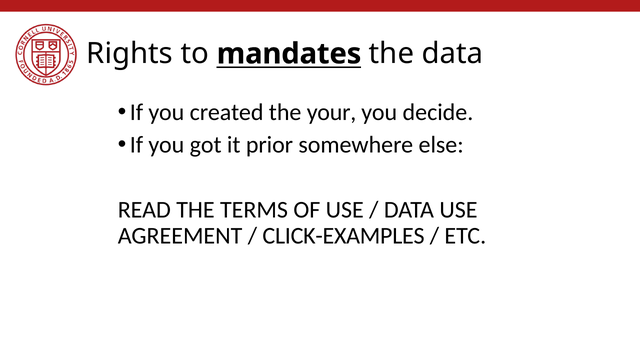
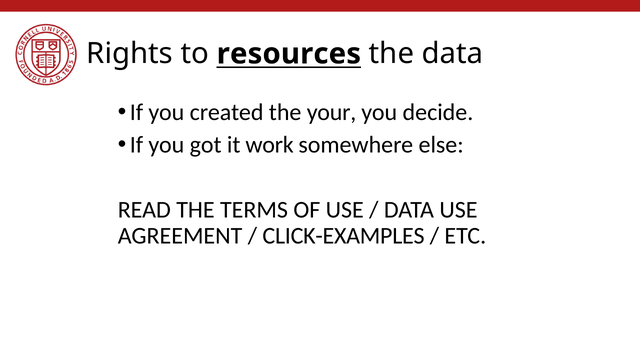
mandates: mandates -> resources (289, 54)
prior: prior -> work (270, 145)
